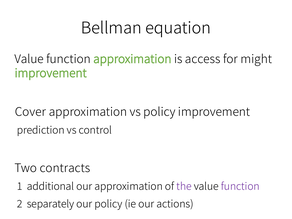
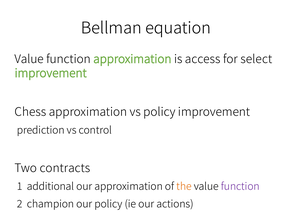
might: might -> select (256, 59)
Cover: Cover -> Chess (30, 112)
the colour: purple -> orange (184, 187)
separately: separately -> champion (50, 204)
